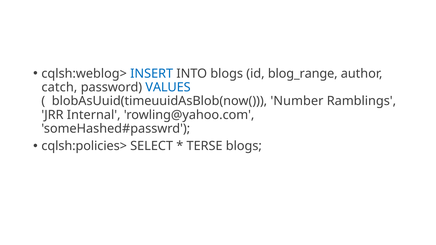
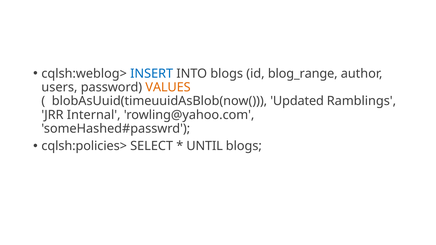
catch: catch -> users (59, 87)
VALUES colour: blue -> orange (168, 87)
Number: Number -> Updated (297, 101)
TERSE: TERSE -> UNTIL (205, 146)
